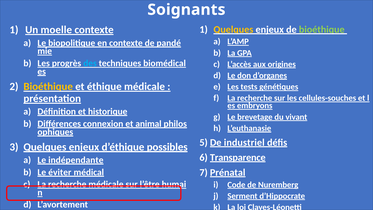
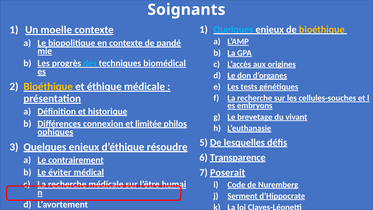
Quelques colour: yellow -> light blue (233, 29)
bioéthique colour: light green -> yellow (322, 29)
animal: animal -> limitée (148, 124)
industriel: industriel -> lesquelles (244, 142)
possibles: possibles -> résoudre (167, 147)
indépendante: indépendante -> contrairement (76, 160)
Prénatal: Prénatal -> Poserait (228, 172)
